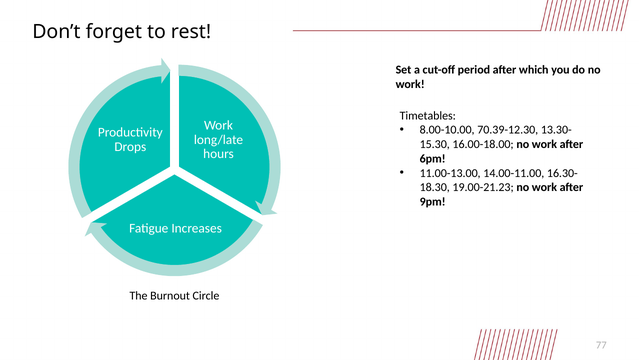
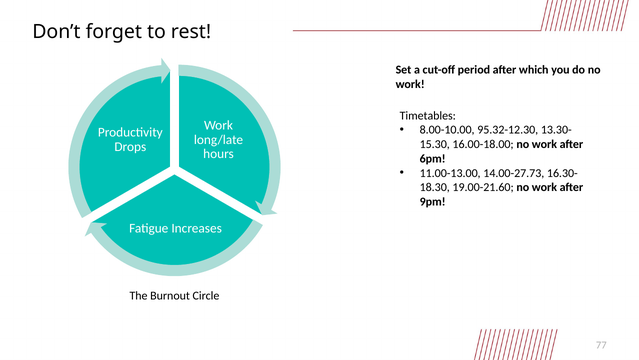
70.39-12.30: 70.39-12.30 -> 95.32-12.30 (508, 130)
14.00-11.00: 14.00-11.00 -> 14.00-27.73 (514, 173)
19.00-21.23: 19.00-21.23 -> 19.00-21.60 (483, 187)
